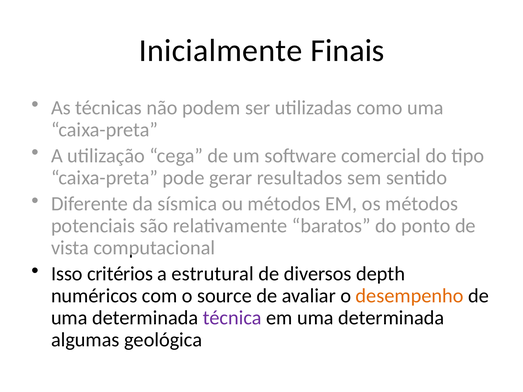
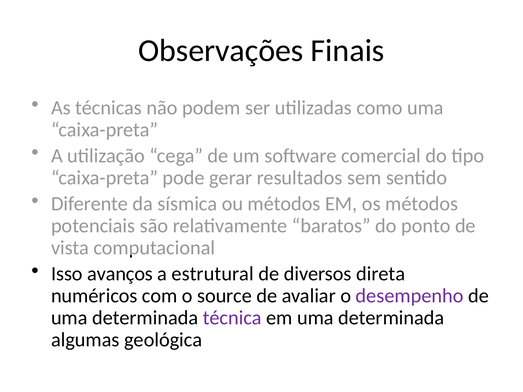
Inicialmente: Inicialmente -> Observações (221, 51)
critérios: critérios -> avanços (120, 274)
depth: depth -> direta (381, 274)
desempenho colour: orange -> purple (410, 296)
